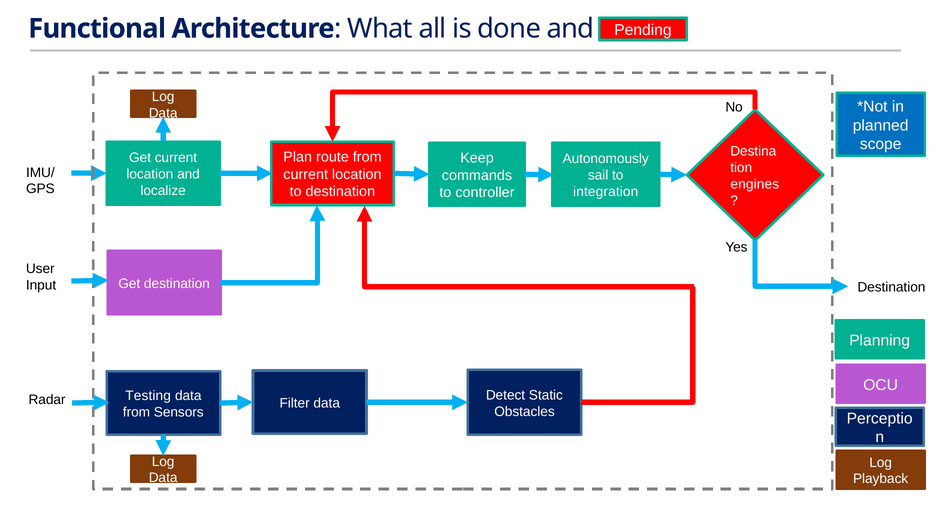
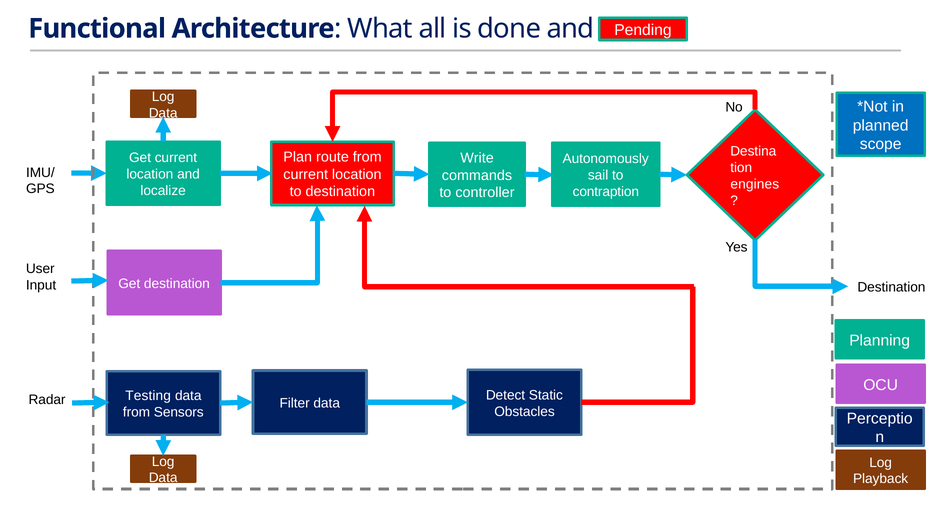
Keep: Keep -> Write (477, 158)
integration: integration -> contraption (606, 192)
